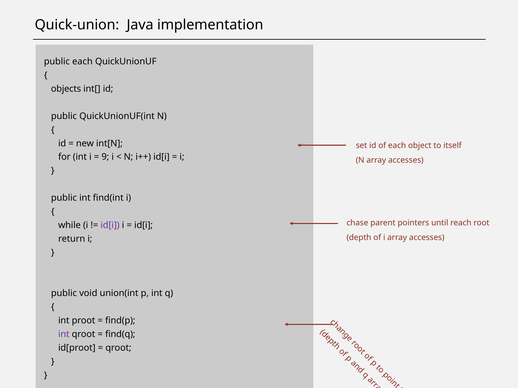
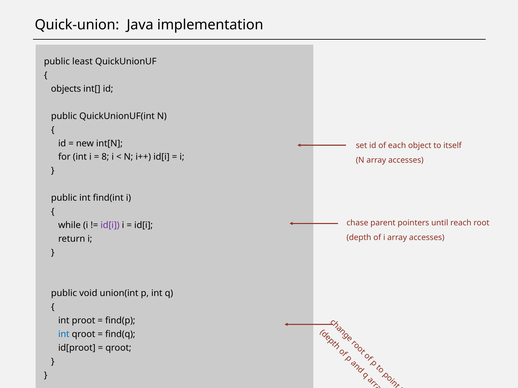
public each: each -> least (82, 62)
9: 9 -> 8 (105, 157)
int colour: purple -> blue (64, 335)
